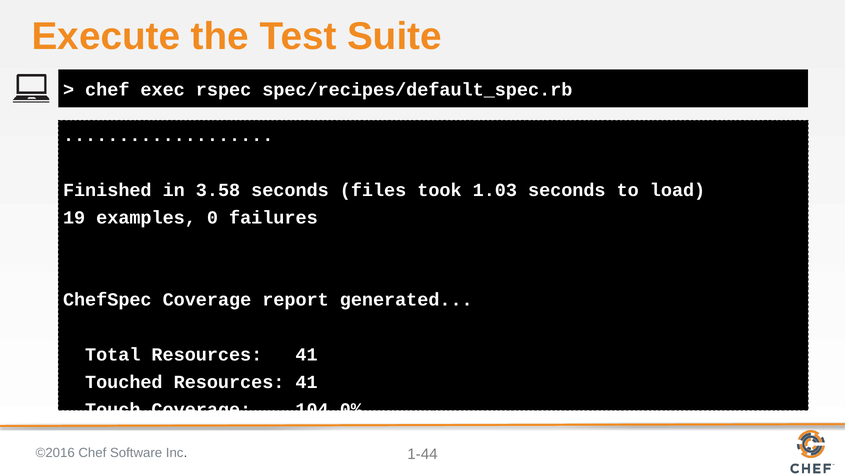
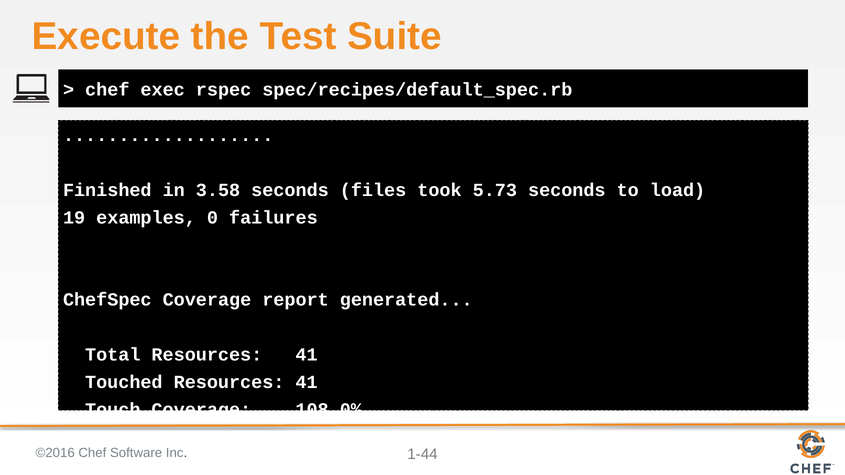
1.03: 1.03 -> 5.73 (495, 190)
104.0%: 104.0% -> 108.0% (329, 410)
